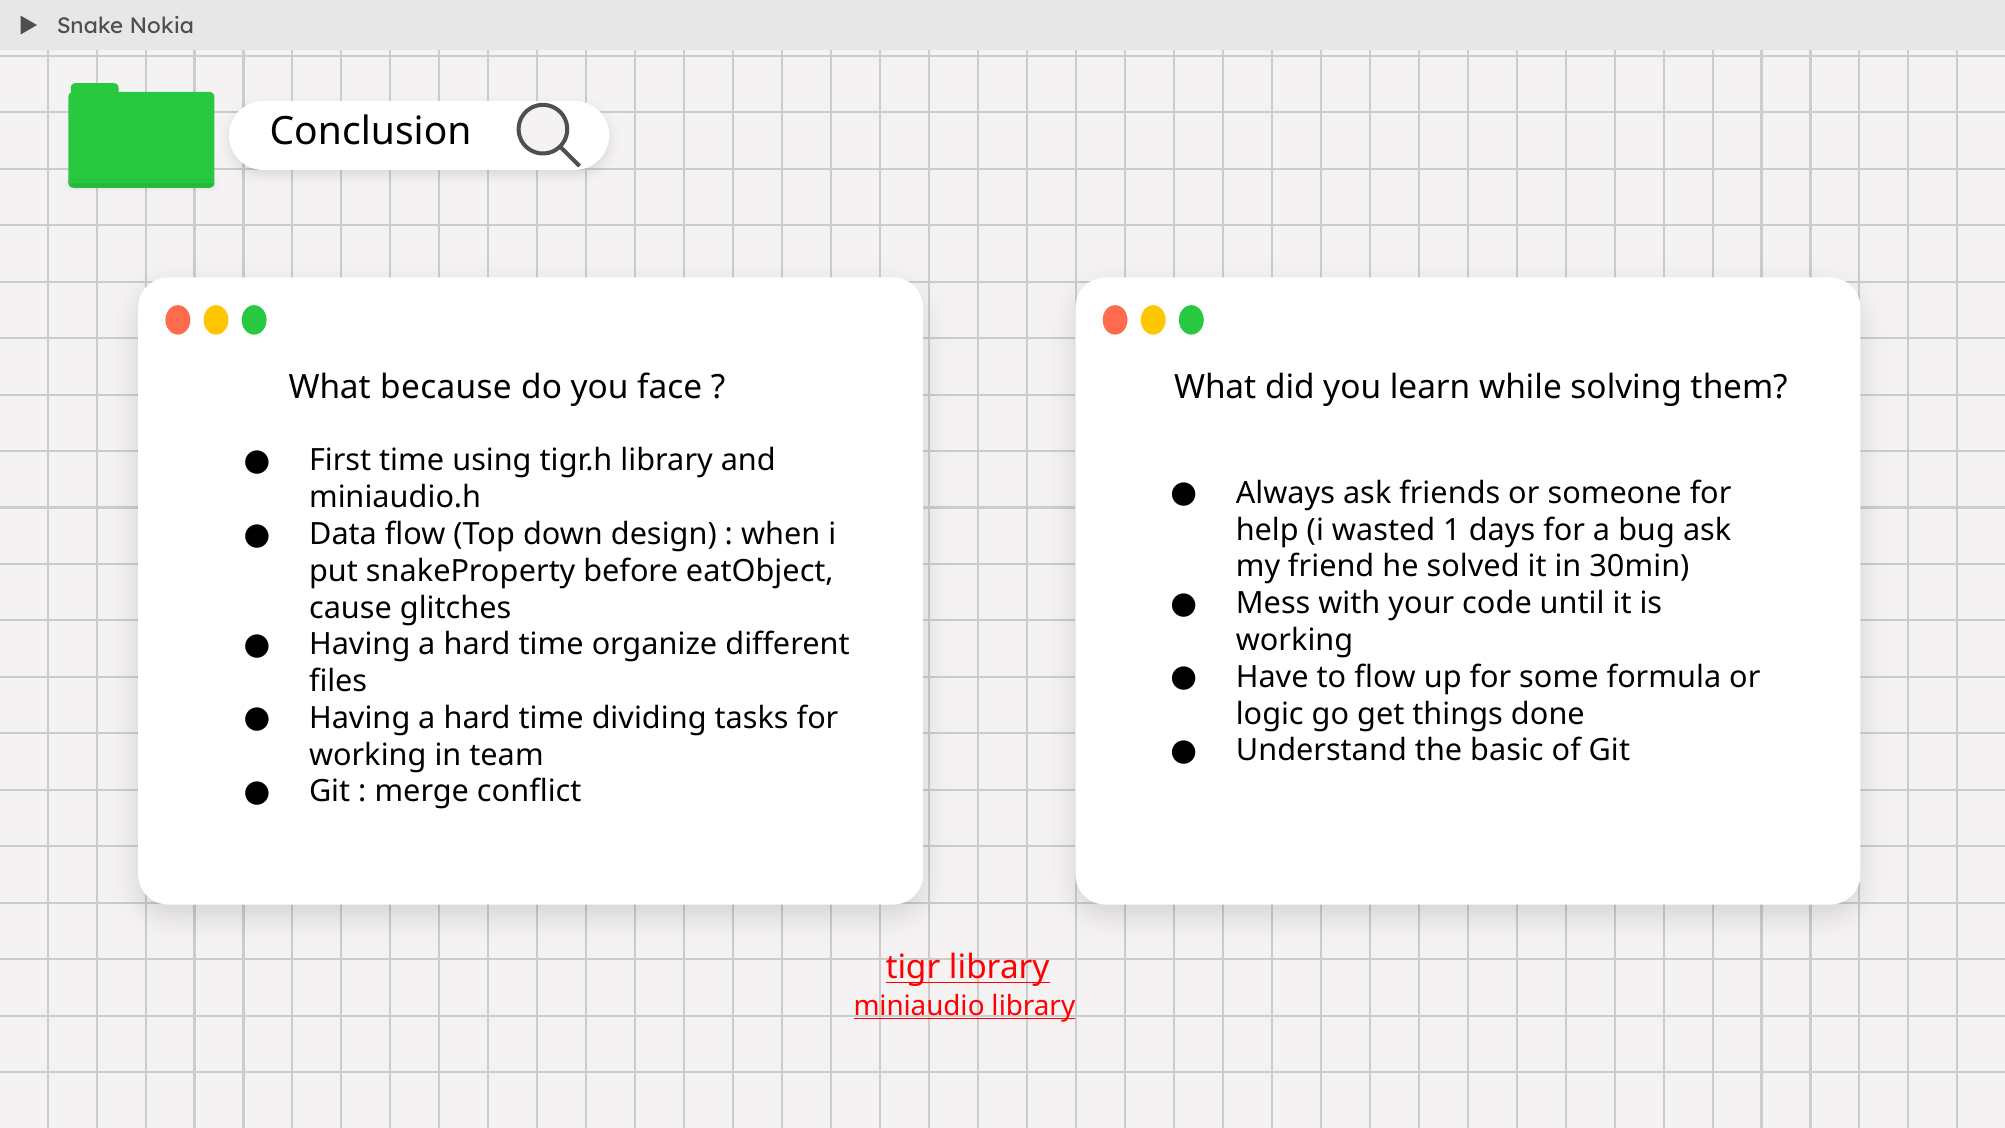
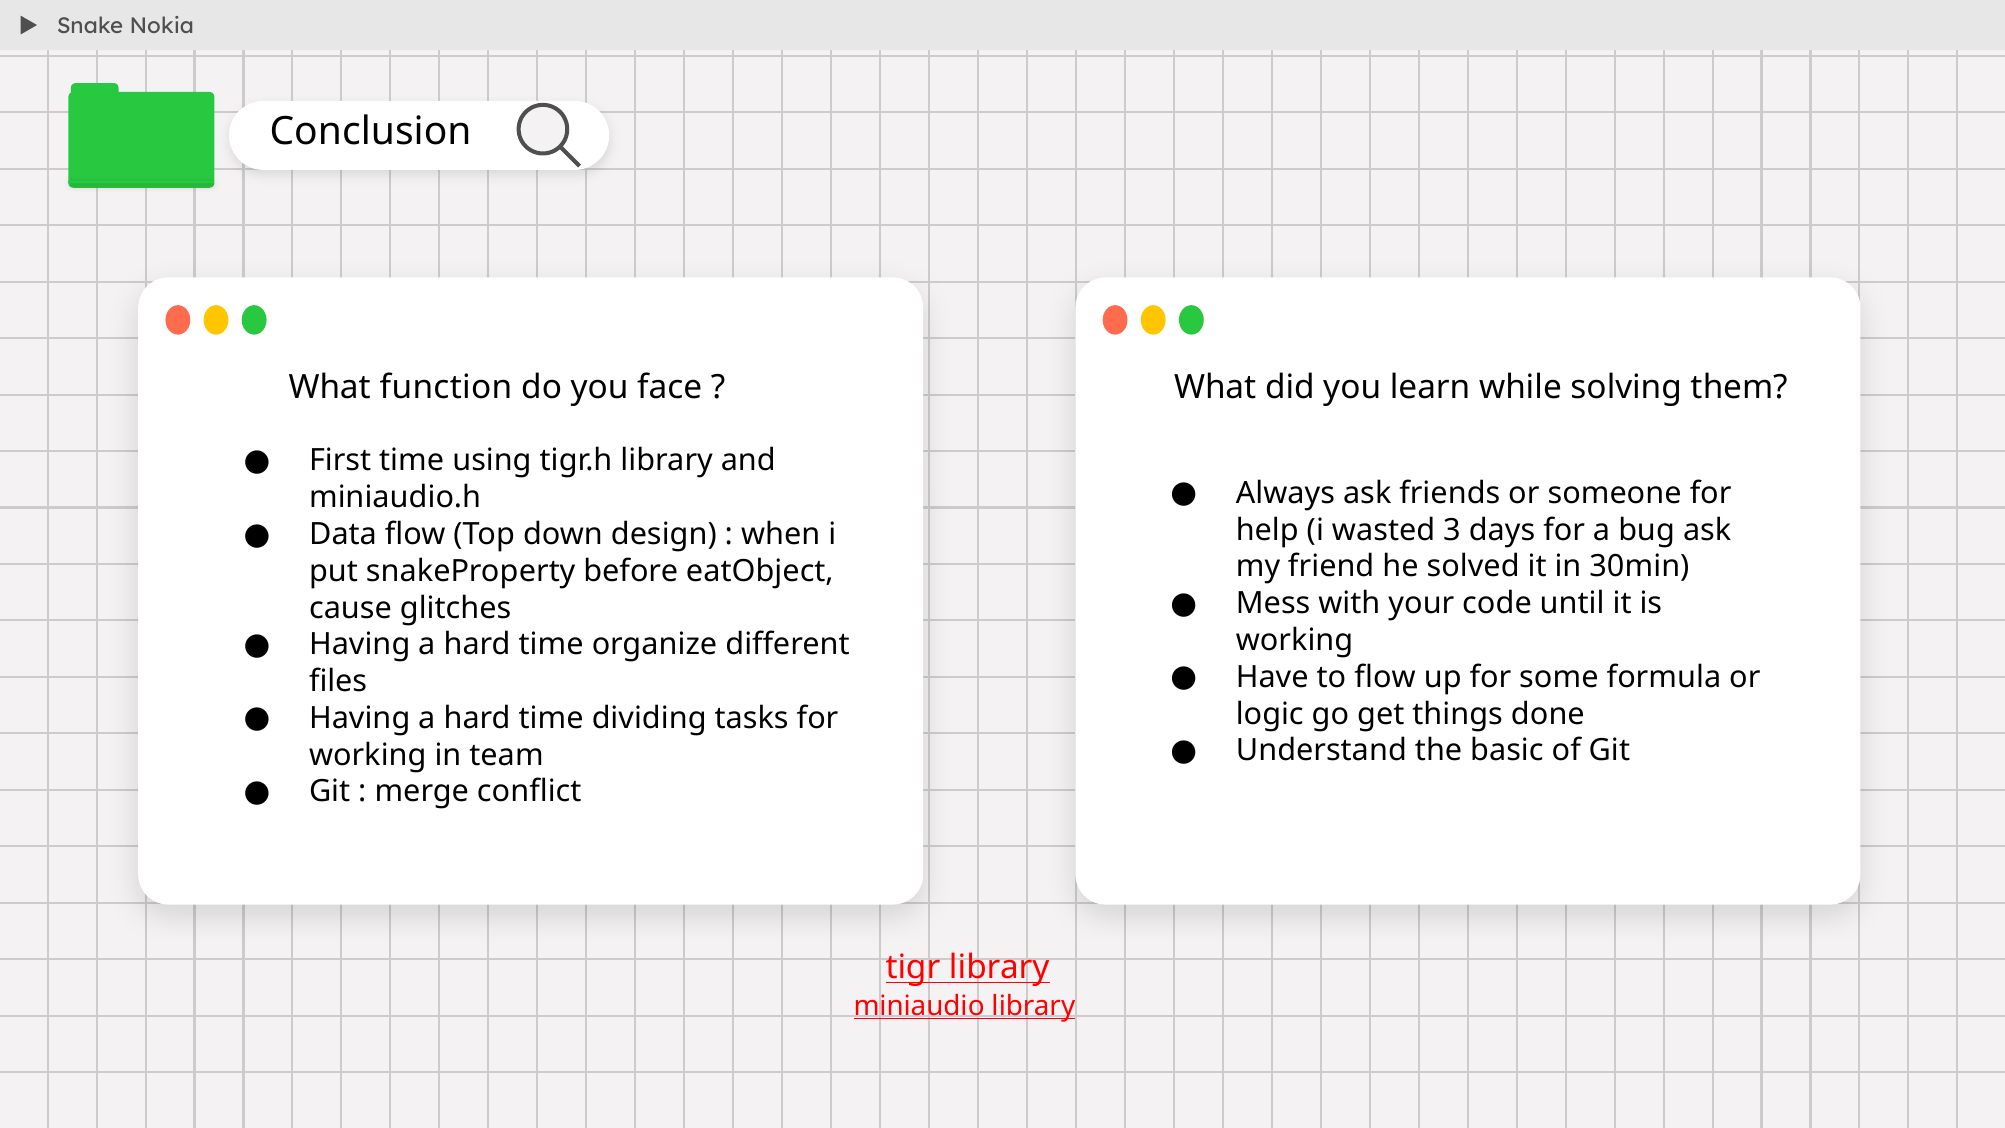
because: because -> function (446, 387)
1: 1 -> 3 (1452, 530)
